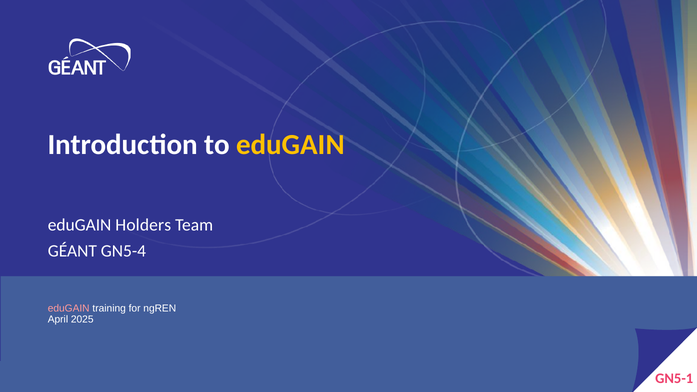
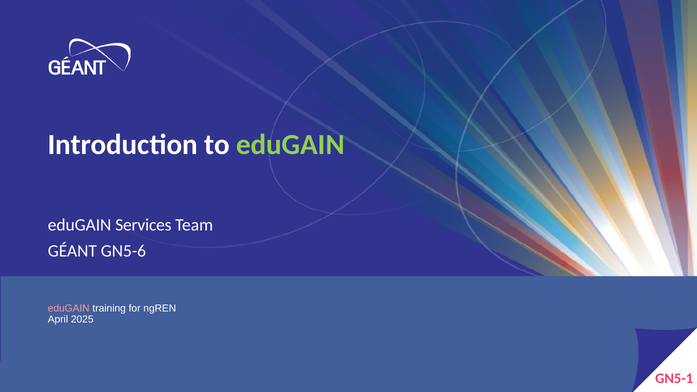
eduGAIN colour: yellow -> light green (290, 144)
Holders: Holders -> Services (143, 225)
GN5-4: GN5-4 -> GN5-6 (123, 251)
